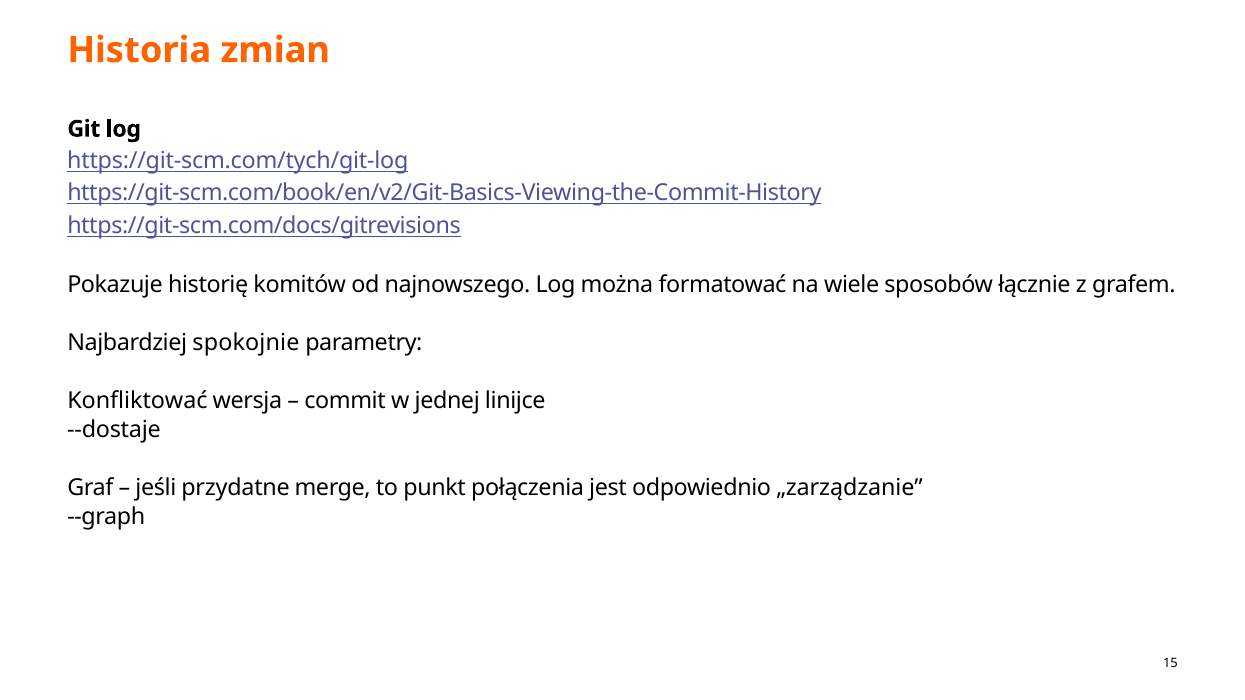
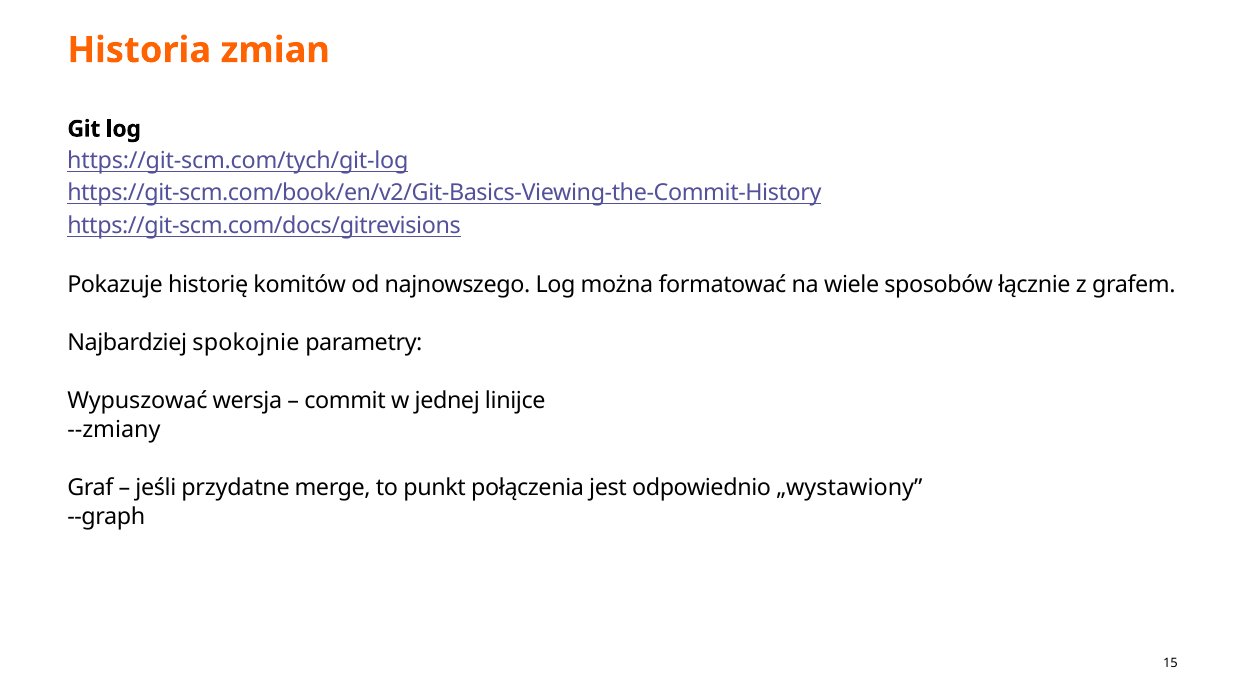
Konfliktować: Konfliktować -> Wypuszować (137, 401)
--dostaje: --dostaje -> --zmiany (114, 430)
„zarządzanie: „zarządzanie -> „wystawiony (849, 488)
